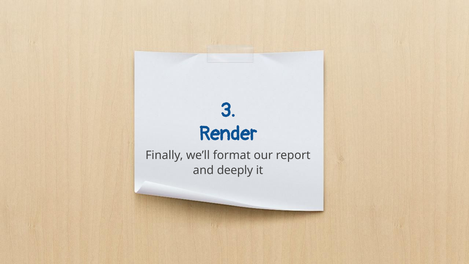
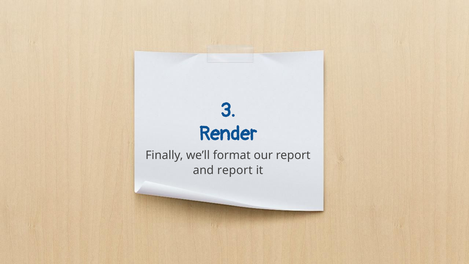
and deeply: deeply -> report (235, 170)
